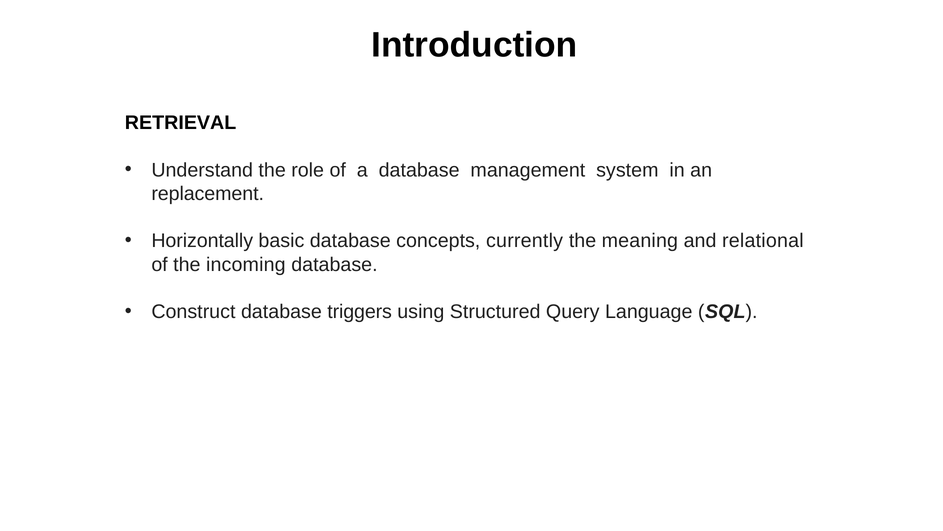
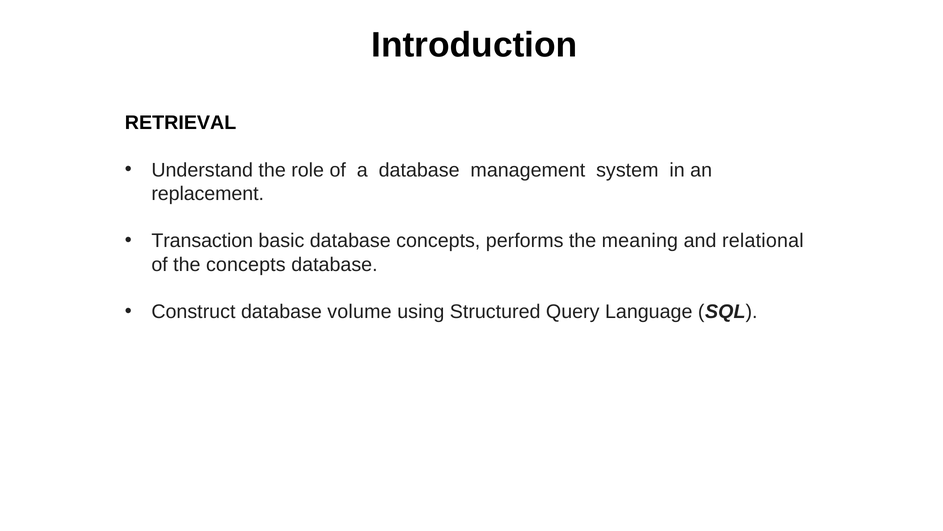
Horizontally: Horizontally -> Transaction (202, 241)
currently: currently -> performs (525, 241)
the incoming: incoming -> concepts (246, 264)
triggers: triggers -> volume (359, 311)
